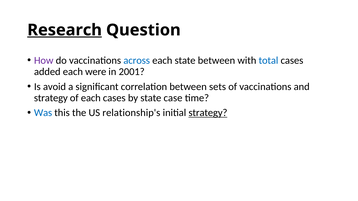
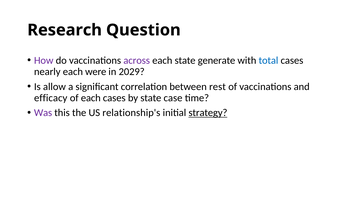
Research underline: present -> none (65, 30)
across colour: blue -> purple (137, 61)
state between: between -> generate (217, 61)
added: added -> nearly (47, 72)
2001: 2001 -> 2029 (132, 72)
avoid: avoid -> allow (54, 87)
sets: sets -> rest (217, 87)
strategy: strategy -> efficacy (51, 98)
Was colour: blue -> purple (43, 113)
